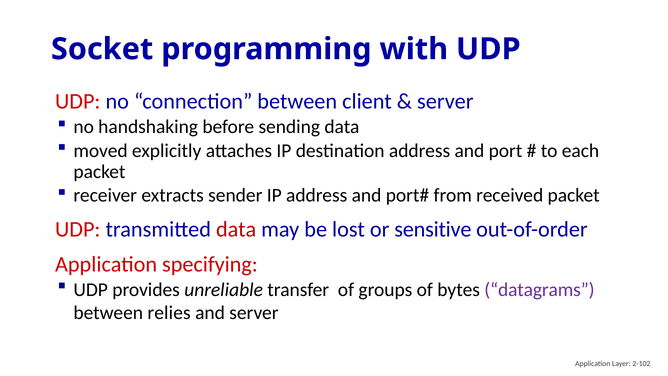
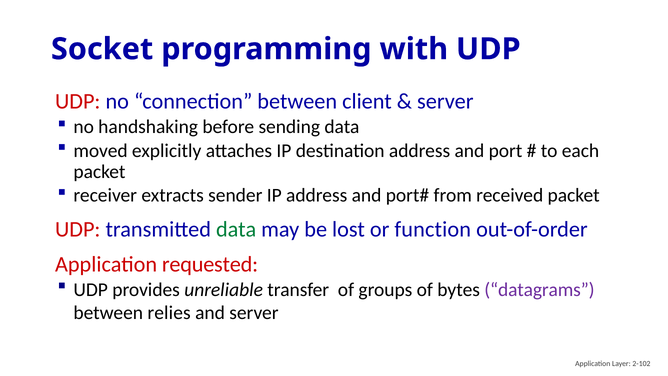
data colour: red -> green (236, 229)
sensitive: sensitive -> function (433, 229)
specifying: specifying -> requested (210, 264)
